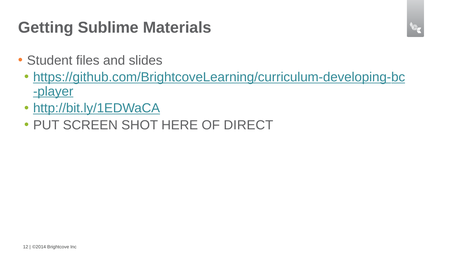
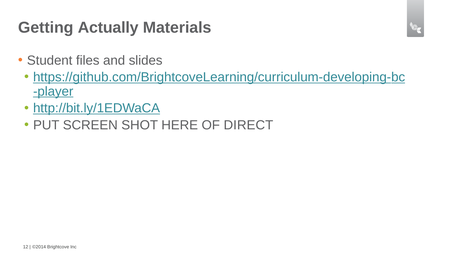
Sublime: Sublime -> Actually (108, 28)
